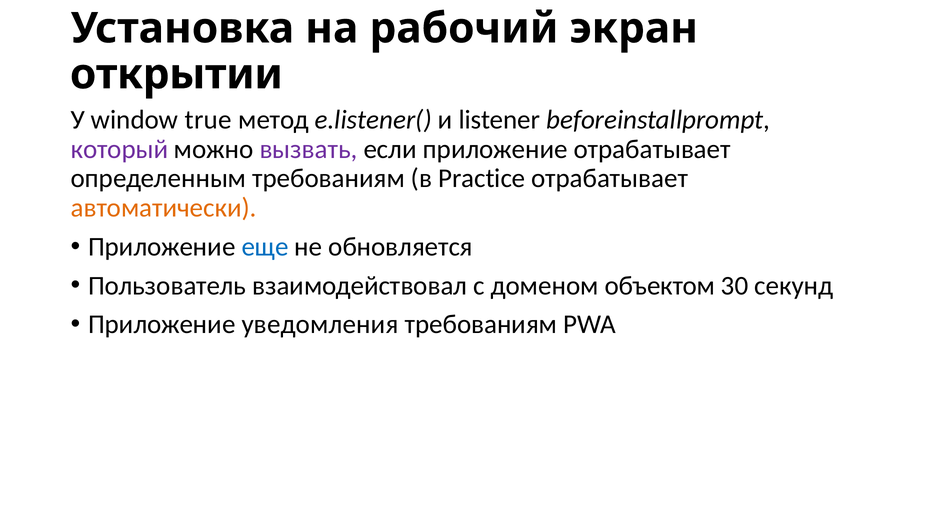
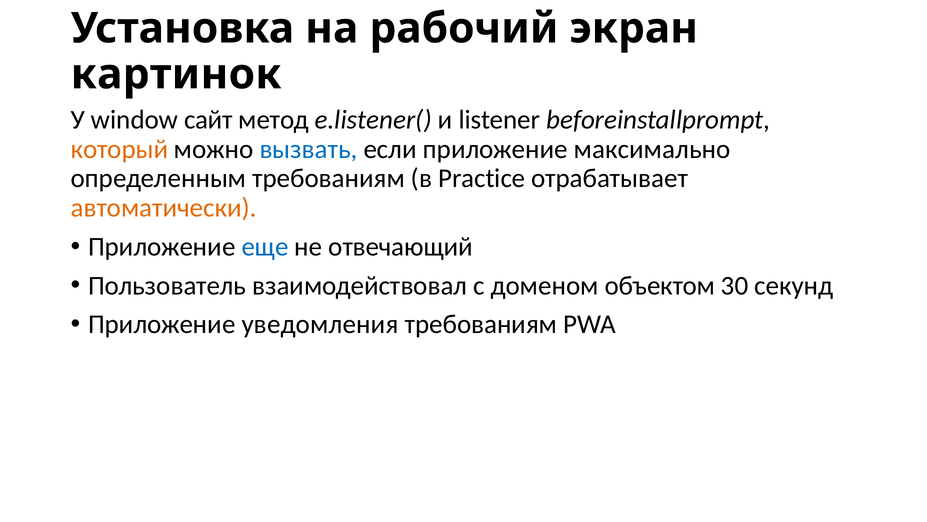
открытии: открытии -> картинок (176, 74)
true: true -> сайт (208, 120)
который colour: purple -> orange (119, 149)
вызвать colour: purple -> blue (309, 149)
приложение отрабатывает: отрабатывает -> максимально (652, 149)
обновляется: обновляется -> отвечающий (401, 246)
